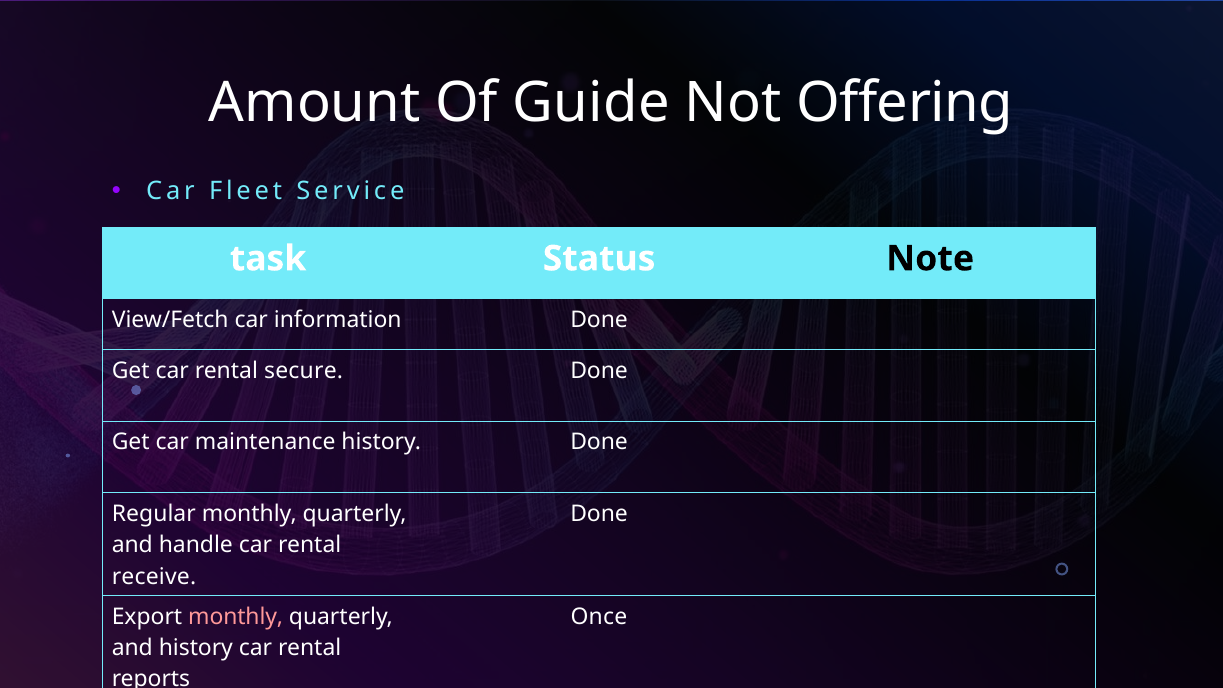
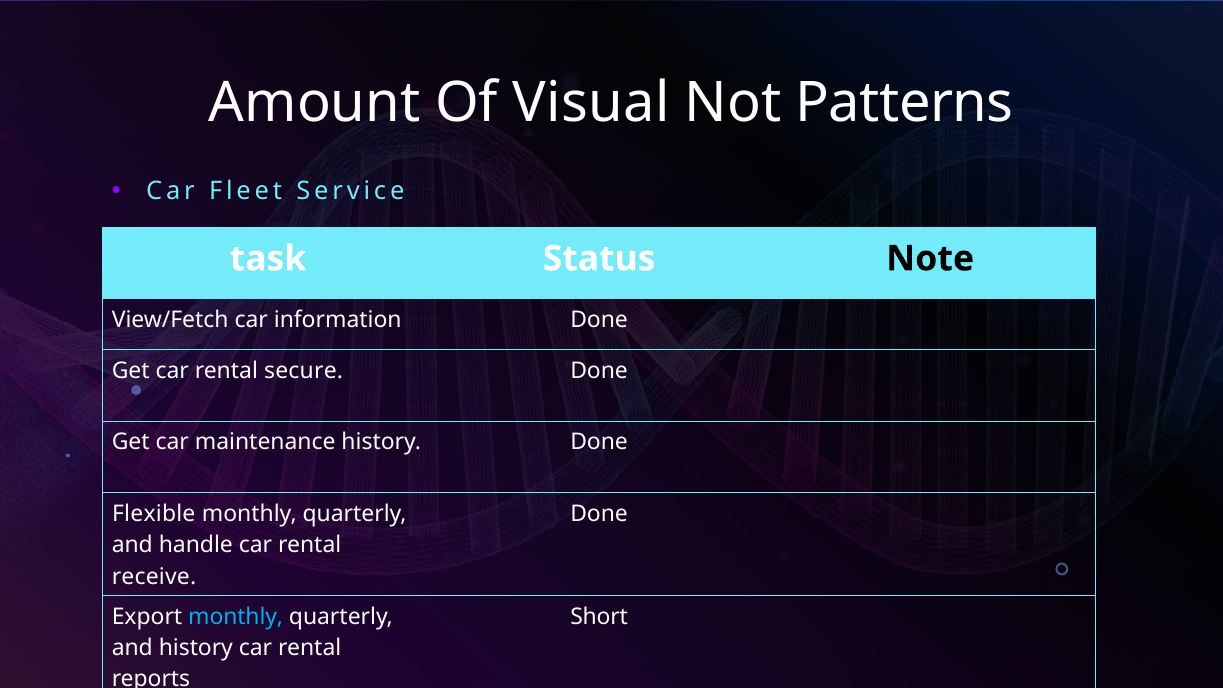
Guide: Guide -> Visual (591, 103)
Offering: Offering -> Patterns (905, 103)
Regular: Regular -> Flexible (154, 514)
monthly colour: pink -> light blue (236, 617)
Once: Once -> Short (599, 617)
